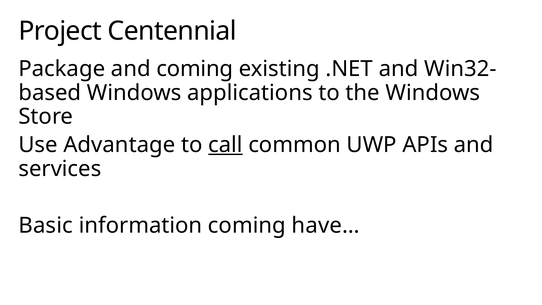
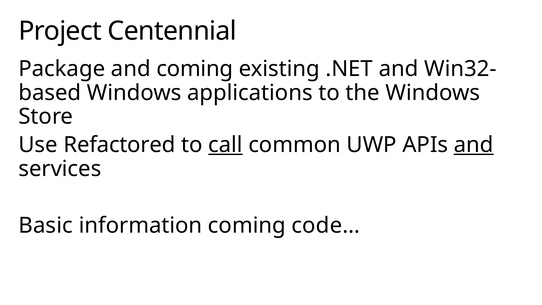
Advantage: Advantage -> Refactored (119, 145)
and underline: none -> present (474, 145)
have…: have… -> code… (326, 226)
